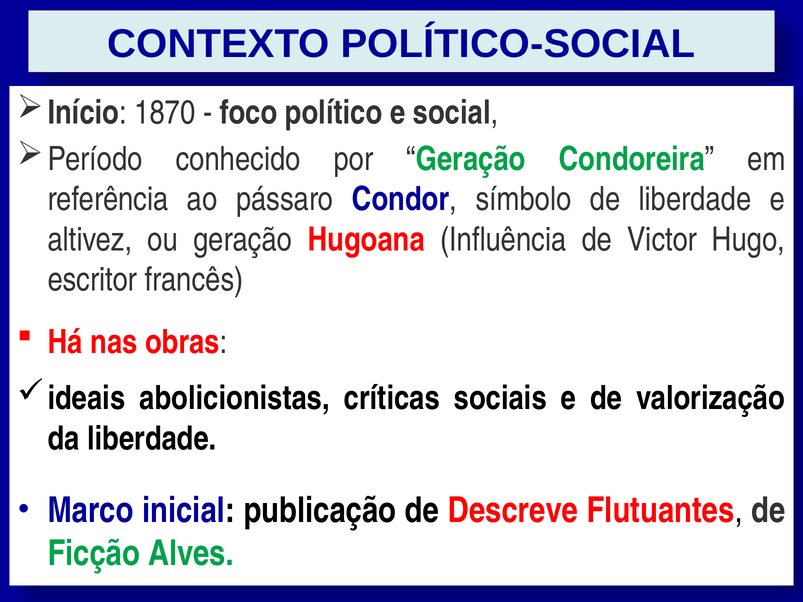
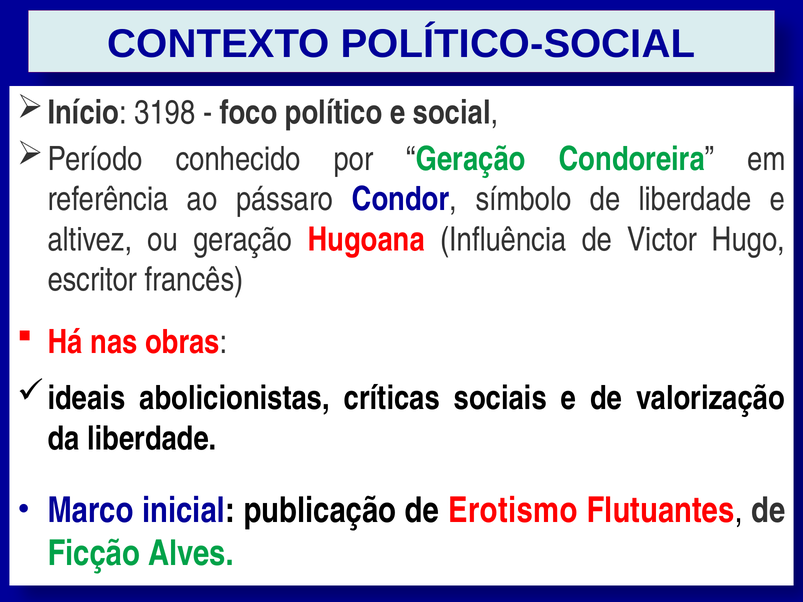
1870: 1870 -> 3198 (165, 113)
Descreve: Descreve -> Erotismo (513, 511)
